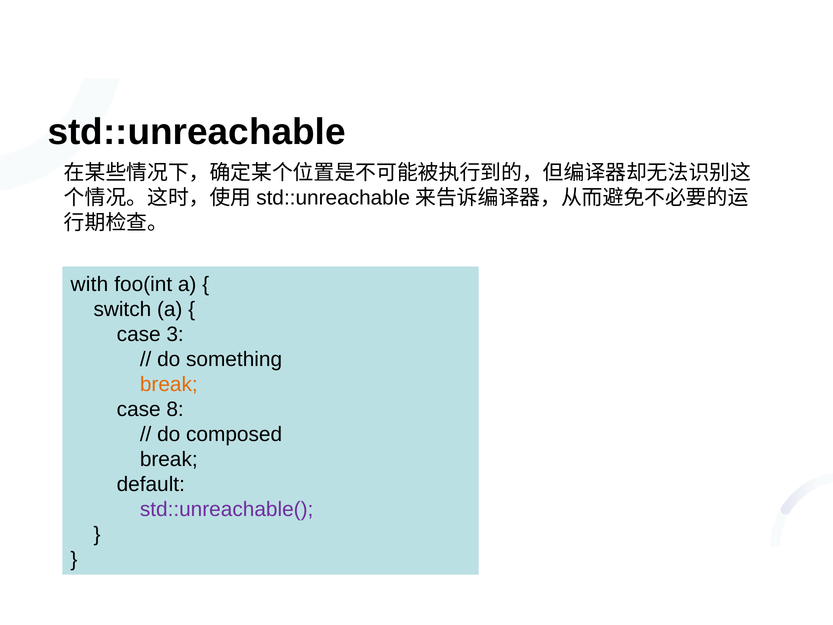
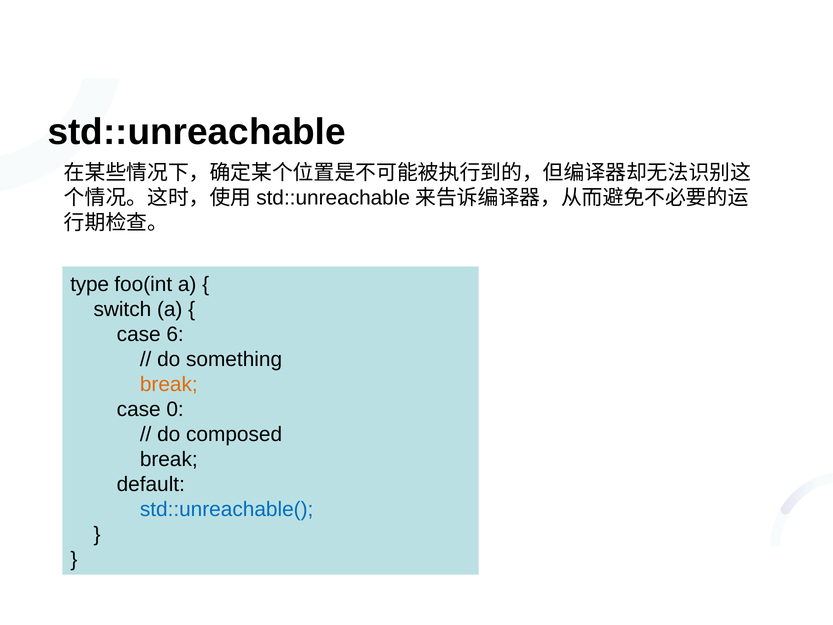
with: with -> type (90, 284)
3: 3 -> 6 (175, 334)
8: 8 -> 0 (175, 409)
std::unreachable( colour: purple -> blue (227, 509)
